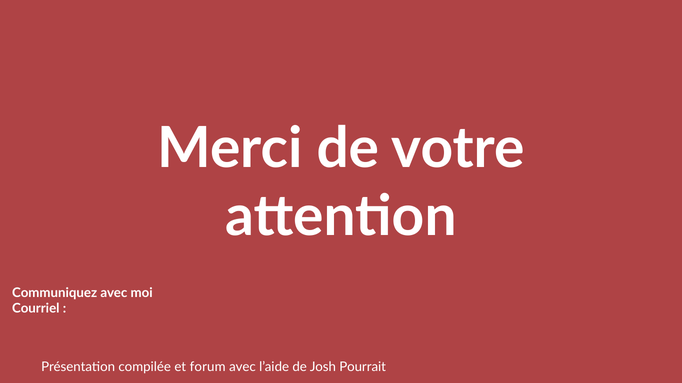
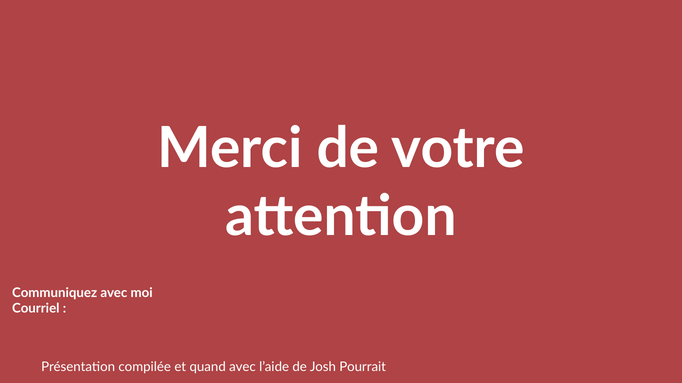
forum: forum -> quand (208, 368)
